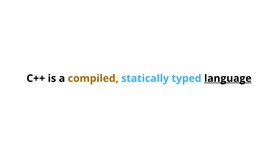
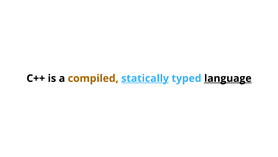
statically underline: none -> present (145, 78)
